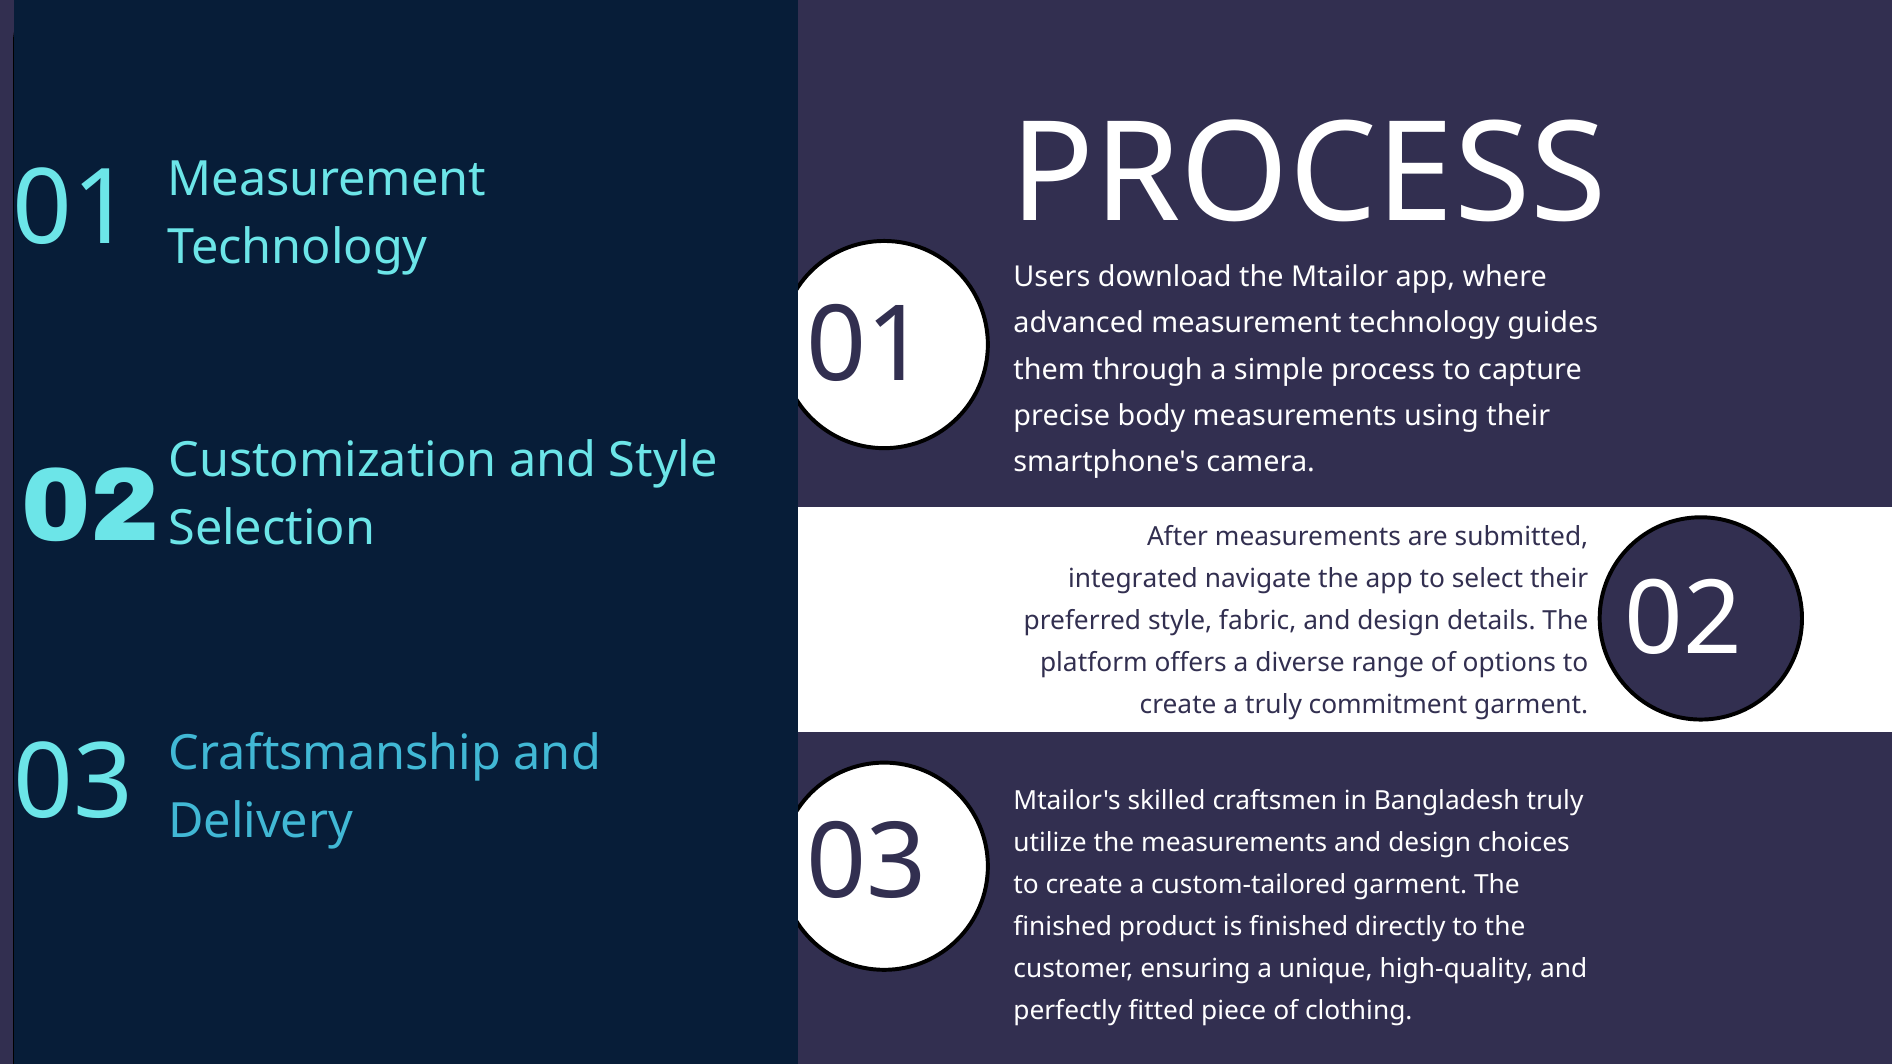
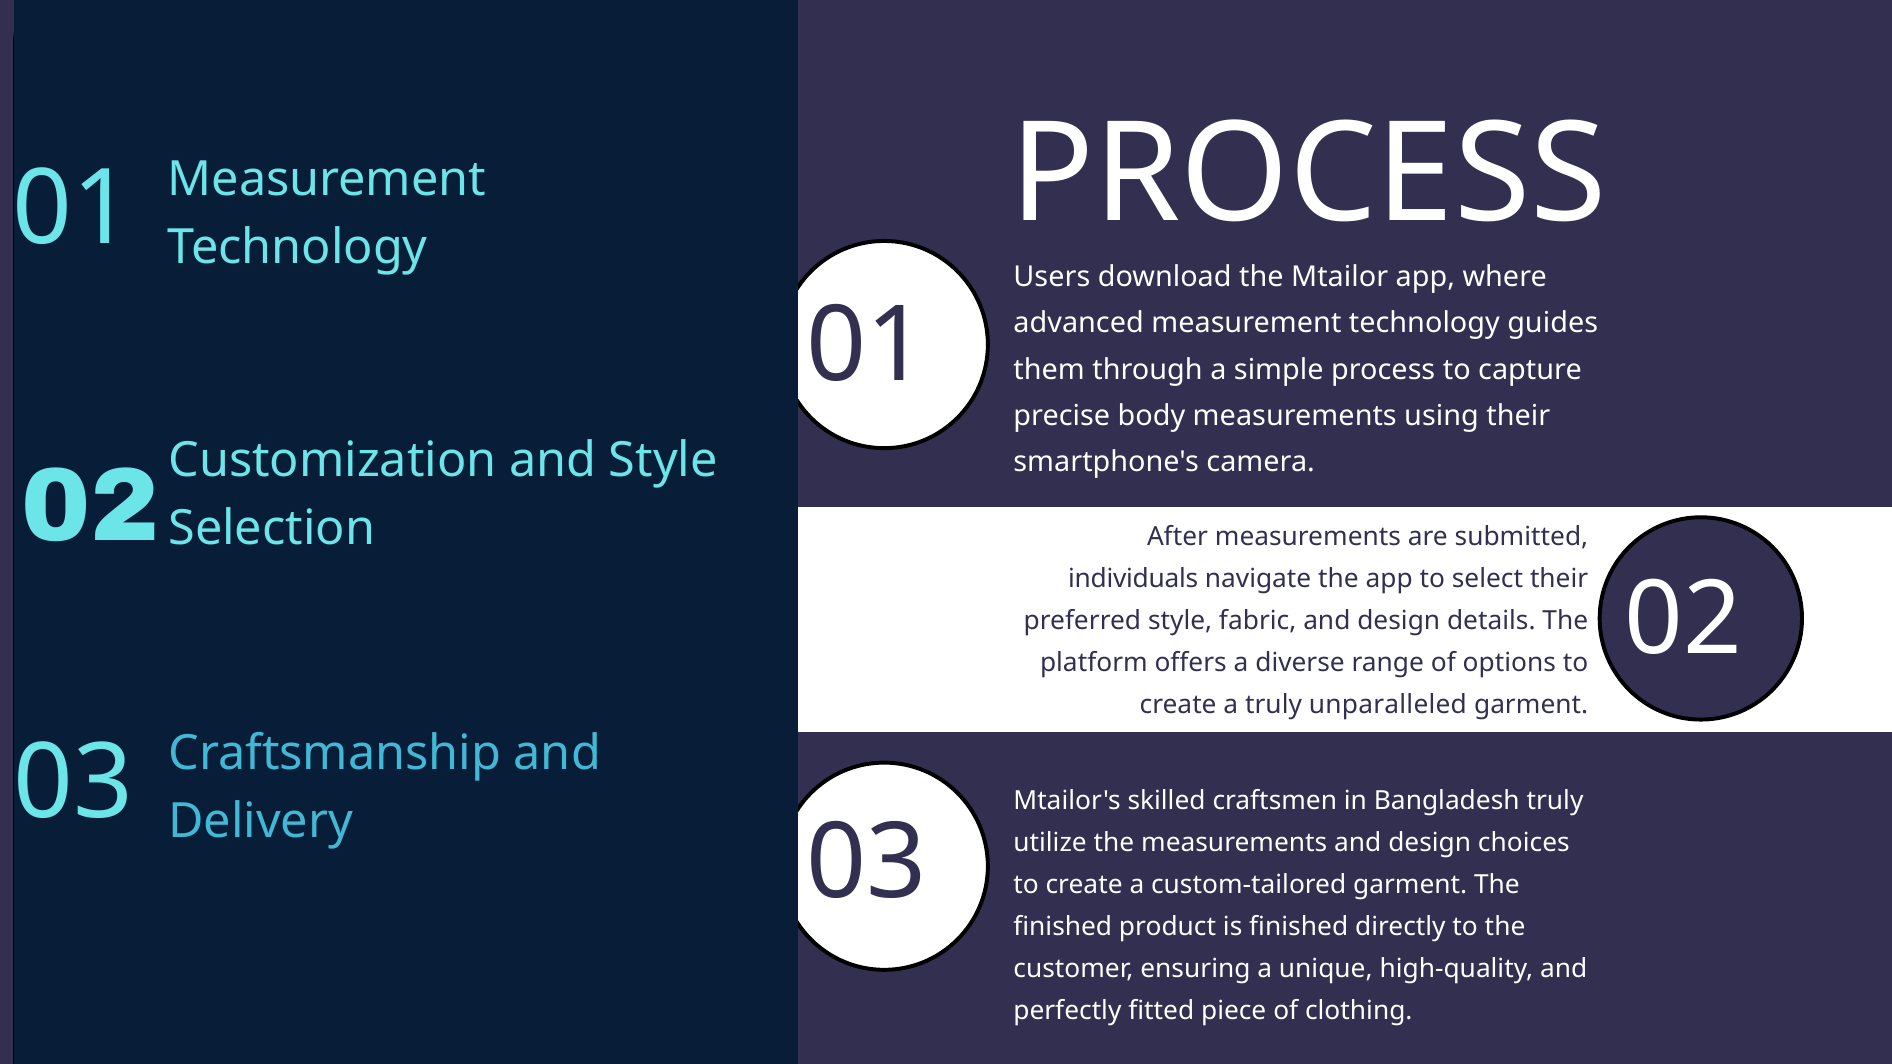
integrated: integrated -> individuals (1133, 579)
commitment: commitment -> unparalleled (1388, 705)
